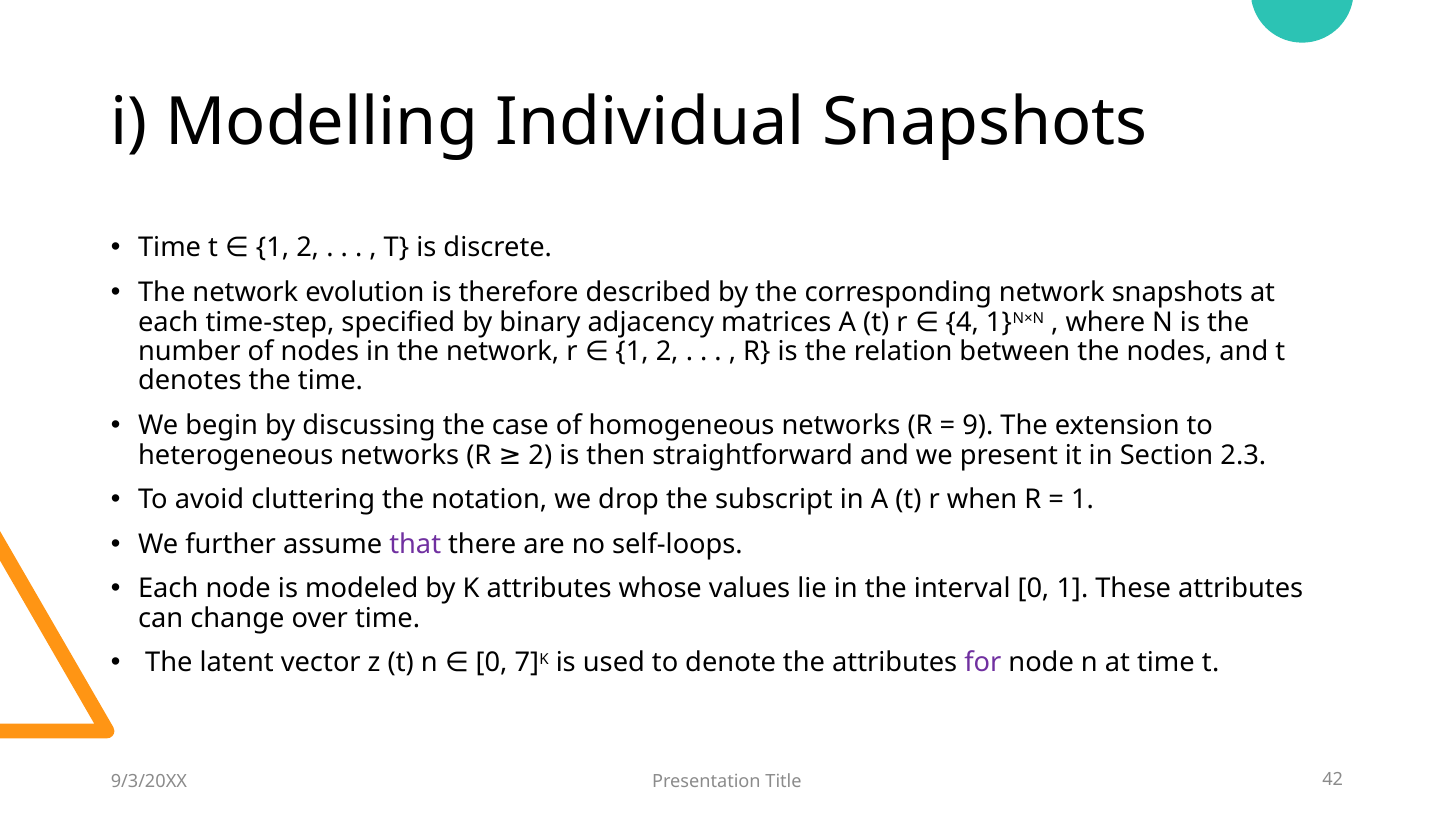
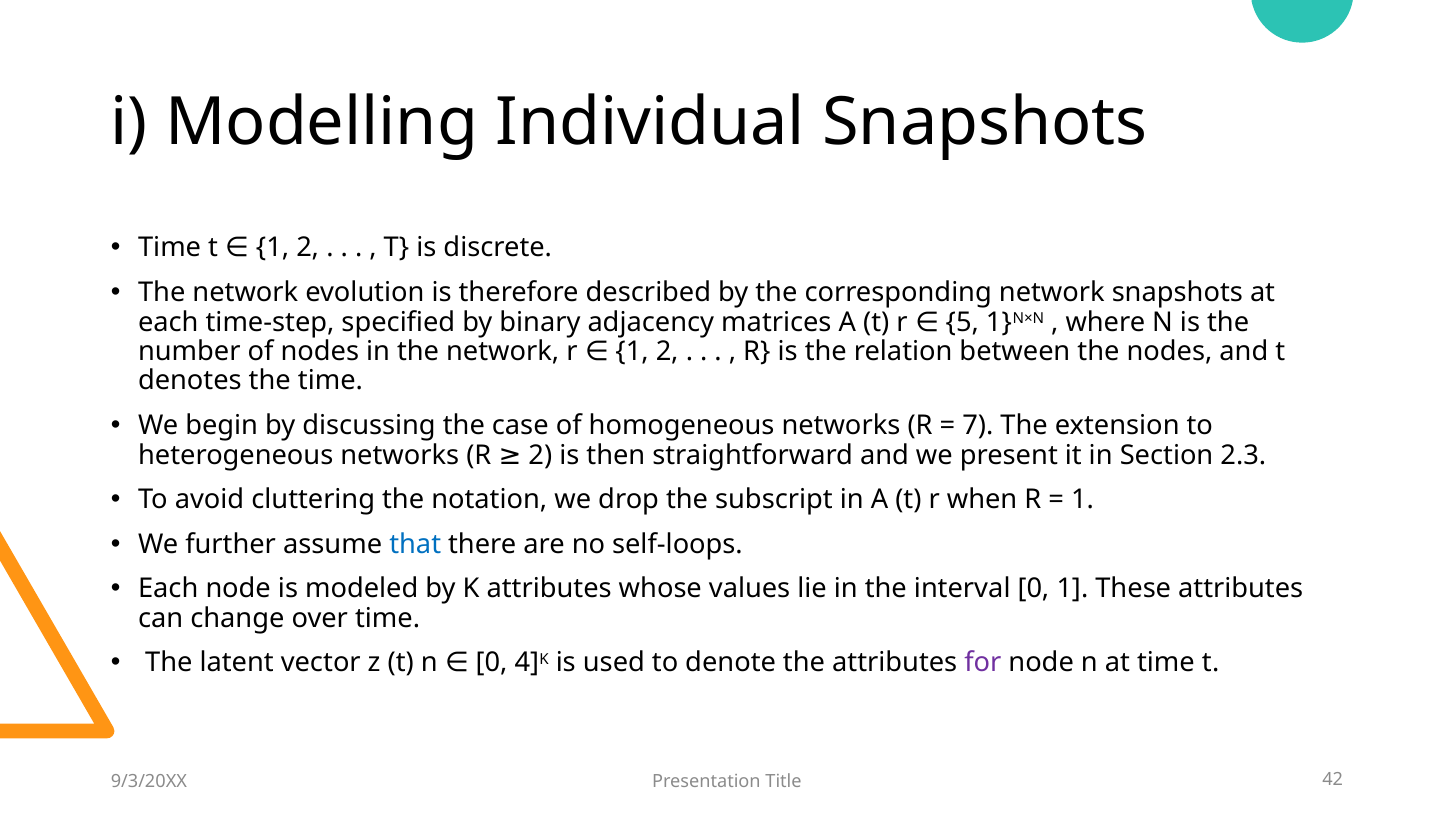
4: 4 -> 5 (962, 322)
9: 9 -> 7 (978, 426)
that colour: purple -> blue (415, 544)
7: 7 -> 4 (527, 663)
